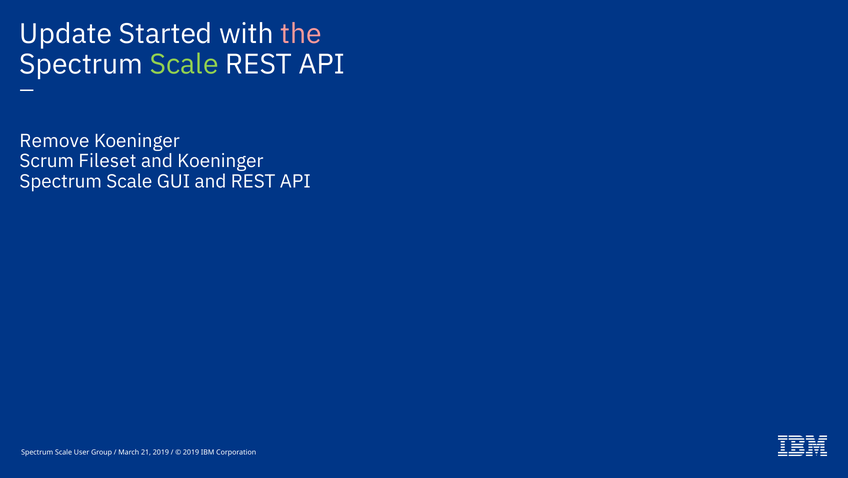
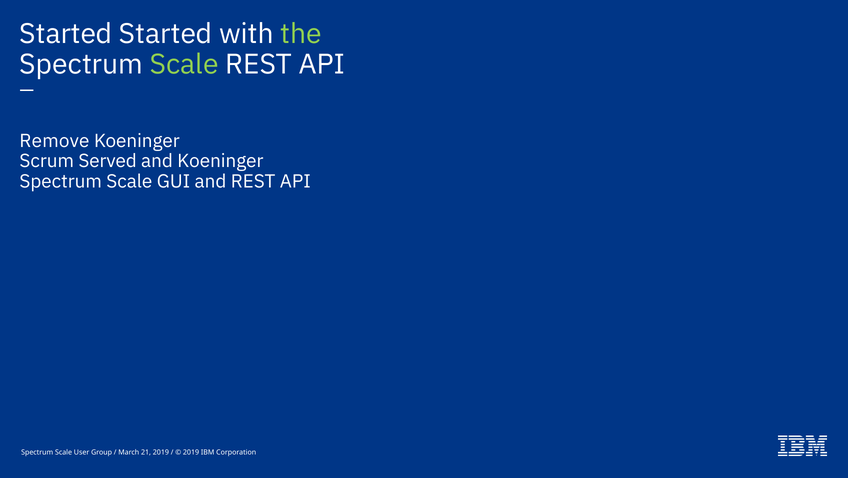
Update: Update -> Started (66, 34)
the colour: pink -> light green (301, 34)
Fileset: Fileset -> Served (108, 161)
